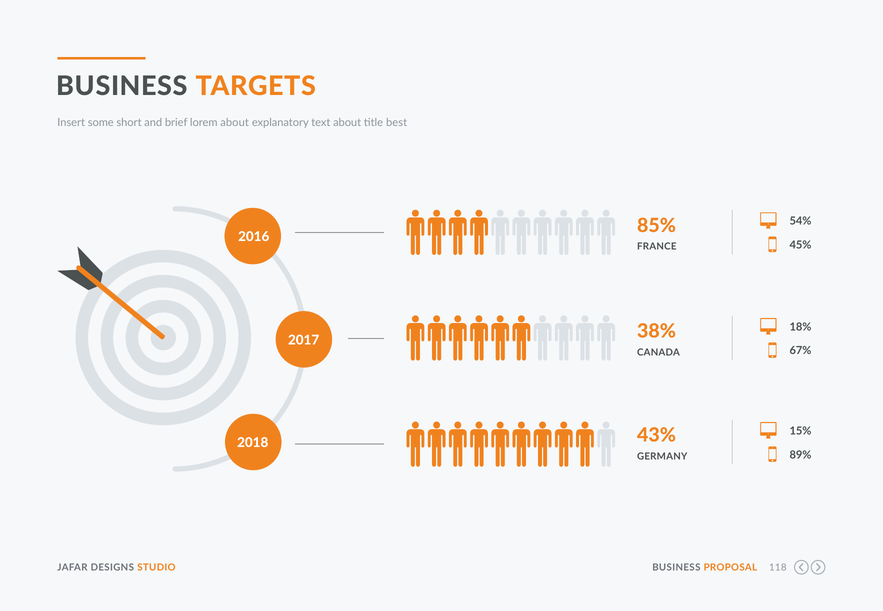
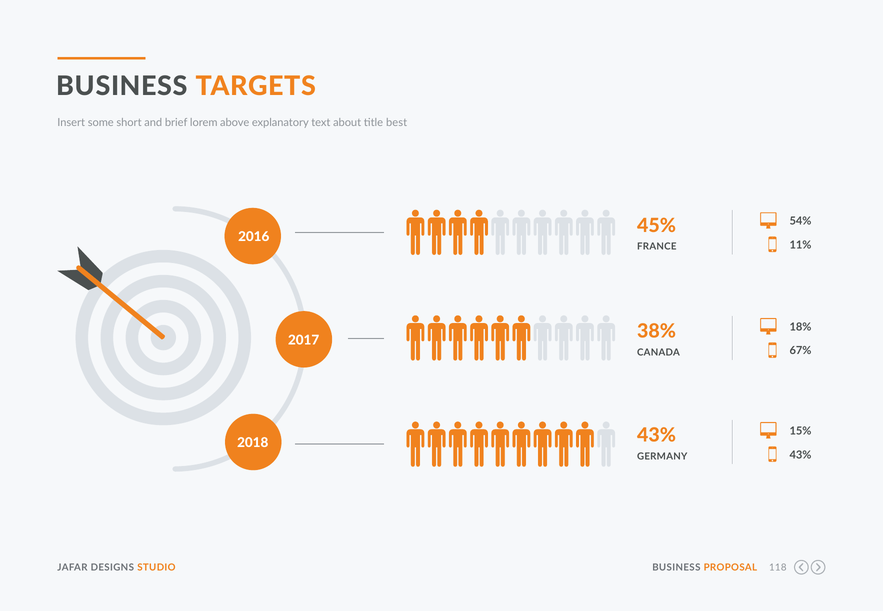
lorem about: about -> above (235, 123)
85%: 85% -> 45% (657, 226)
45%: 45% -> 11% (801, 245)
89%: 89% -> 43% (801, 455)
